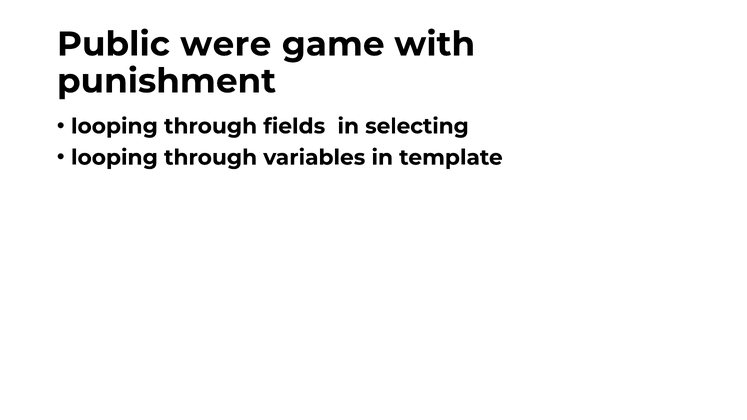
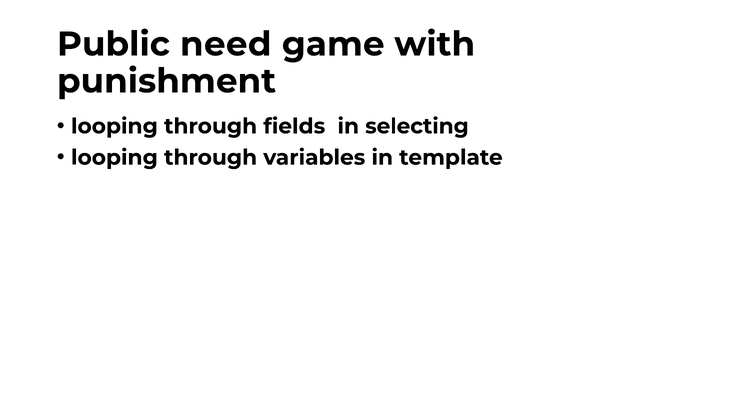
were: were -> need (226, 44)
